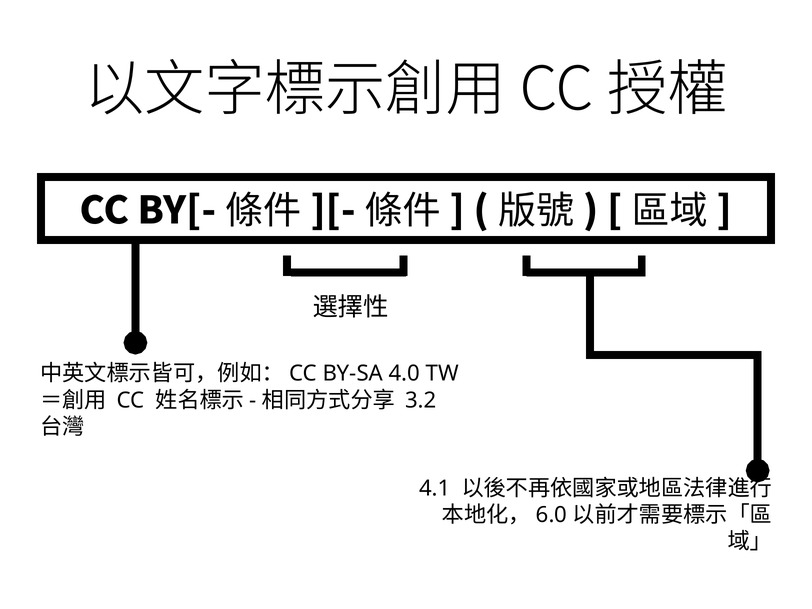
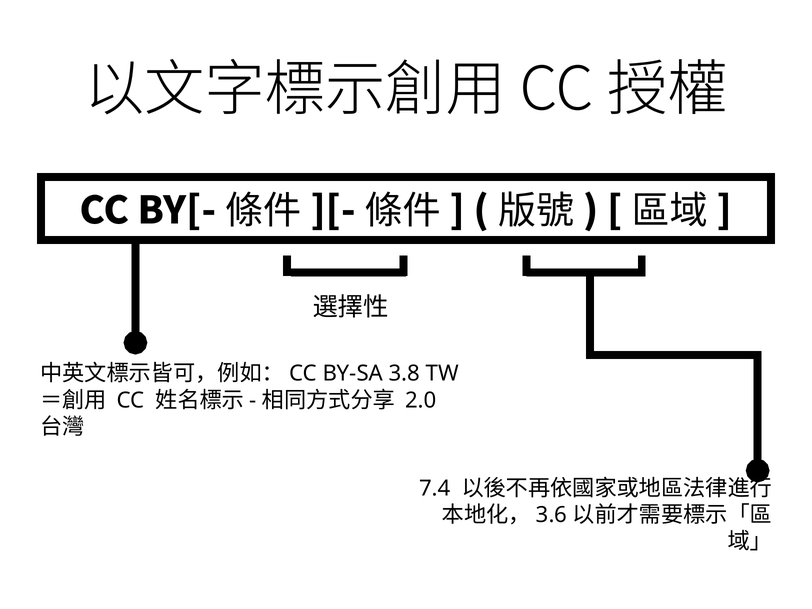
4.0: 4.0 -> 3.8 (404, 374)
3.2: 3.2 -> 2.0 (421, 400)
4.1: 4.1 -> 7.4 (435, 488)
6.0: 6.0 -> 3.6 (552, 515)
